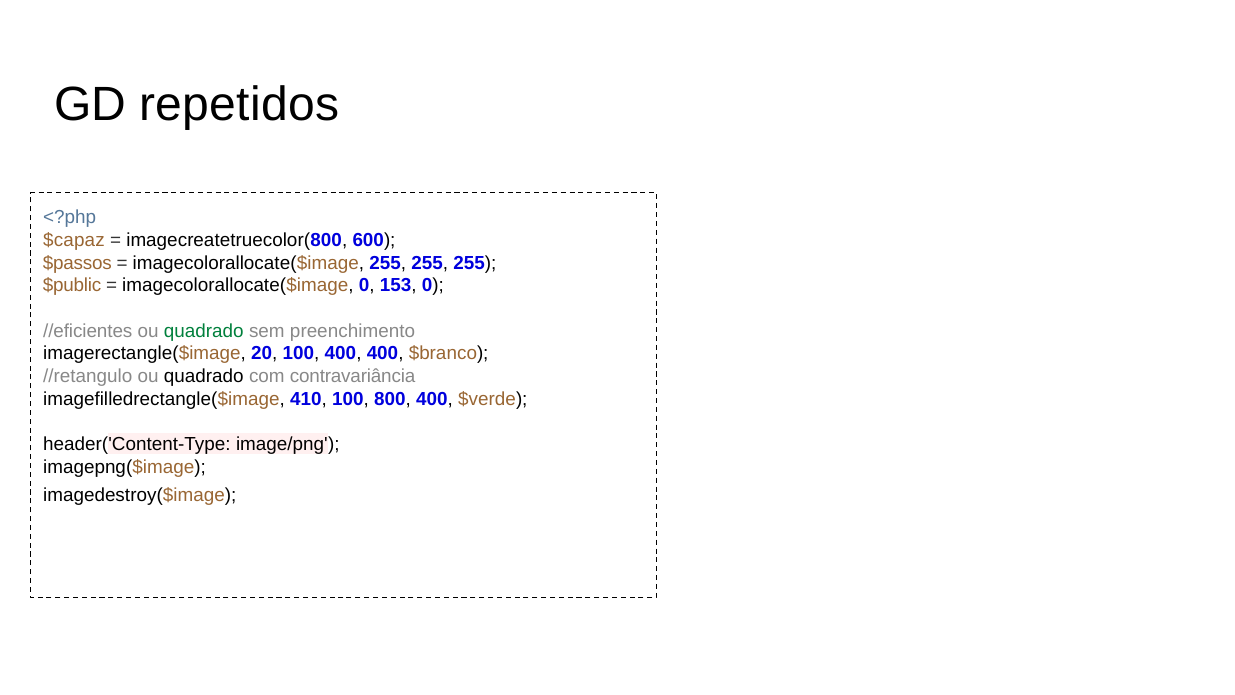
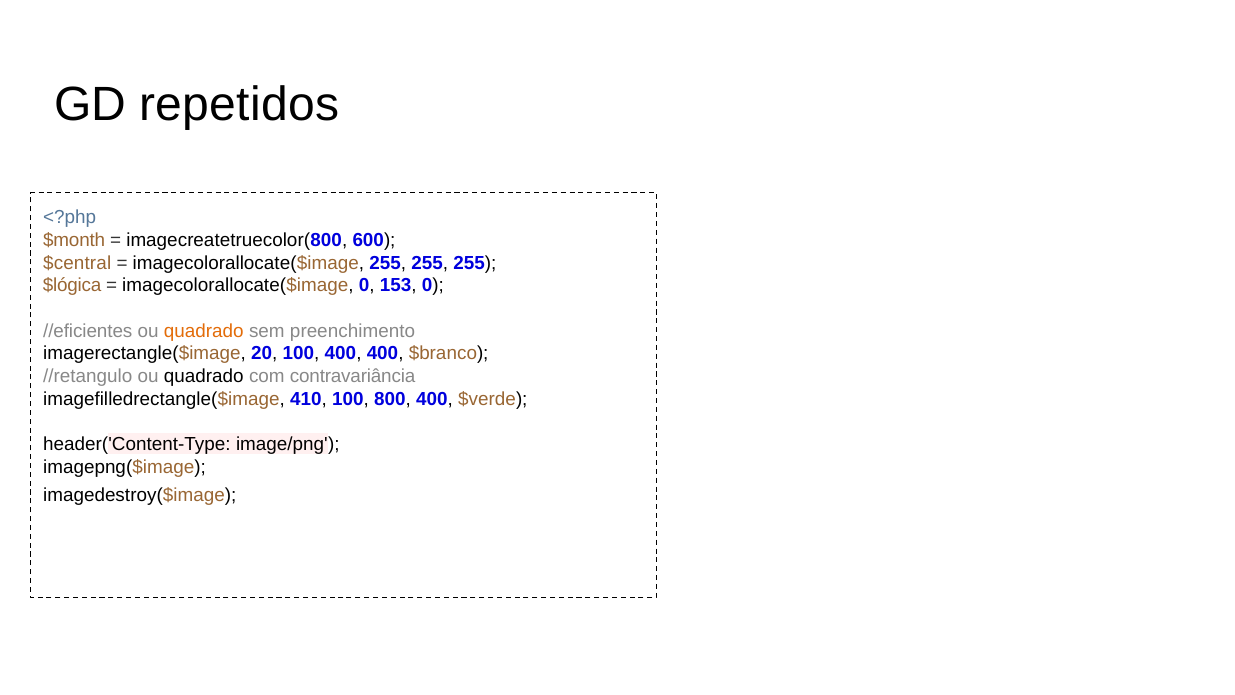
$capaz: $capaz -> $month (74, 240)
$passos: $passos -> $central (77, 263)
$public: $public -> $lógica (72, 285)
quadrado colour: green -> orange (204, 331)
